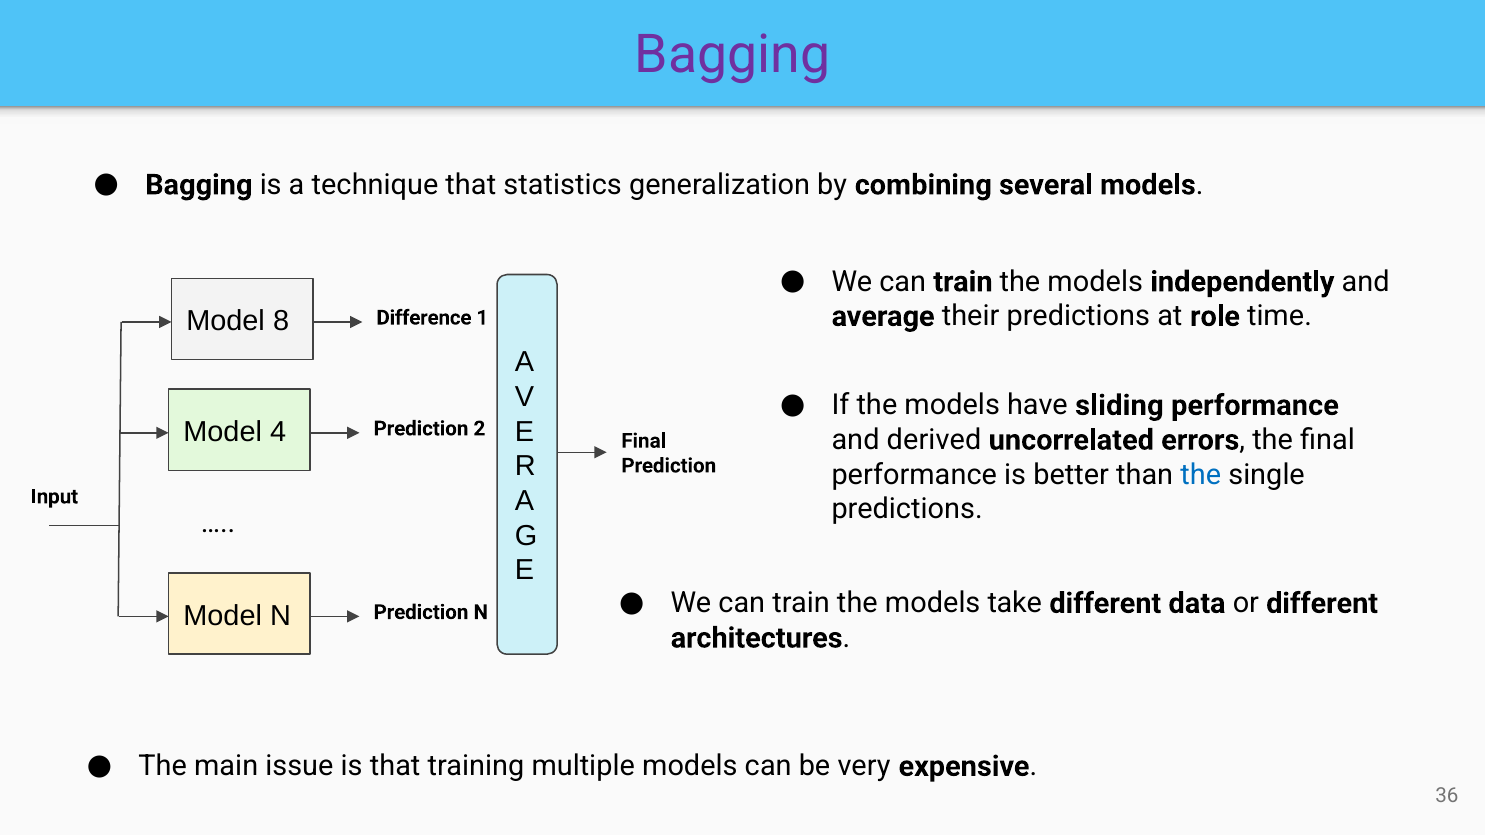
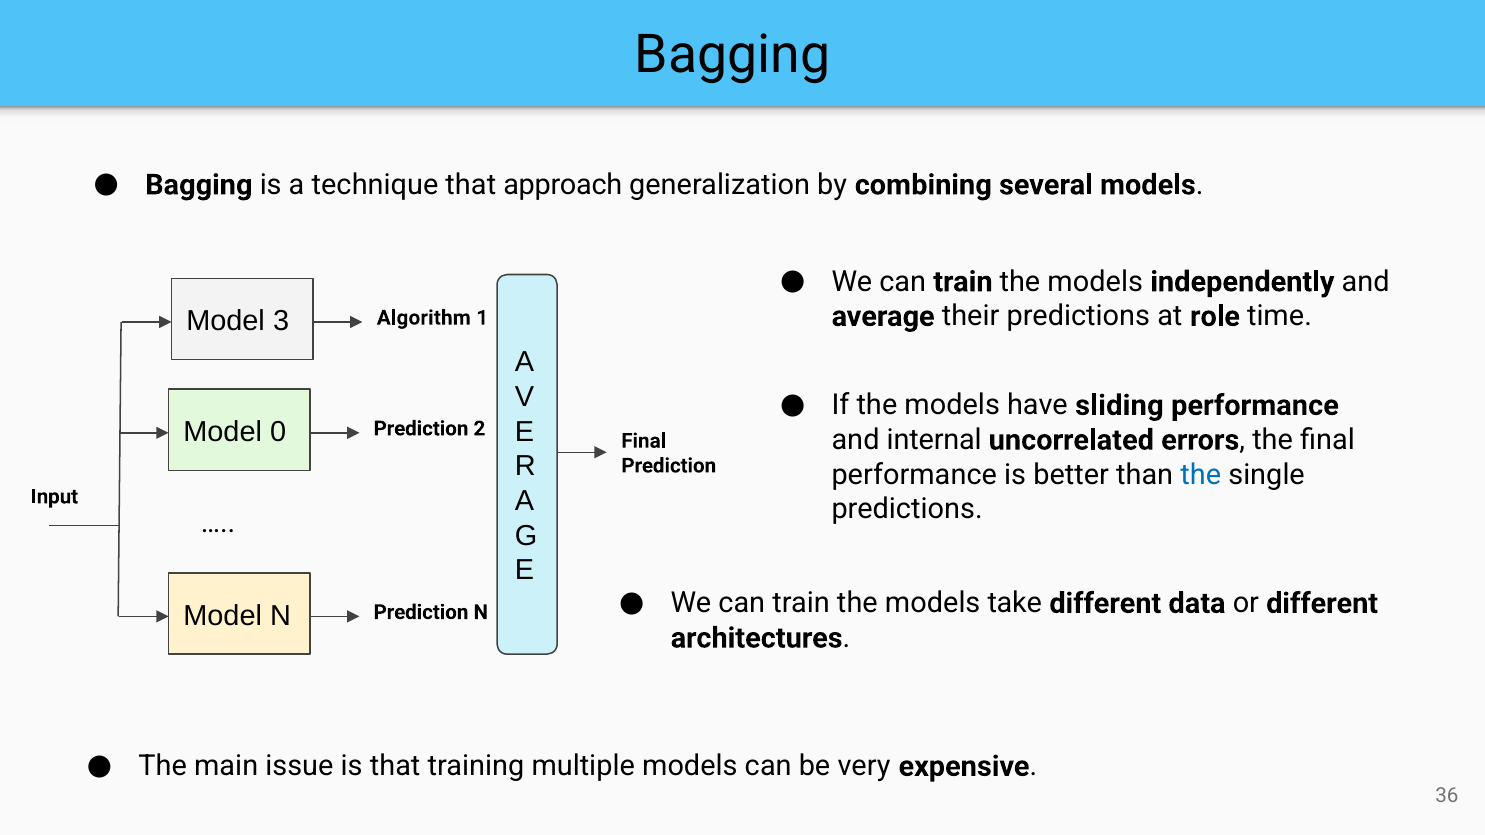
Bagging colour: purple -> black (732, 55)
statistics: statistics -> approach (563, 185)
8: 8 -> 3 (281, 321)
Difference: Difference -> Algorithm (424, 318)
4: 4 -> 0 (278, 432)
derived: derived -> internal (934, 440)
